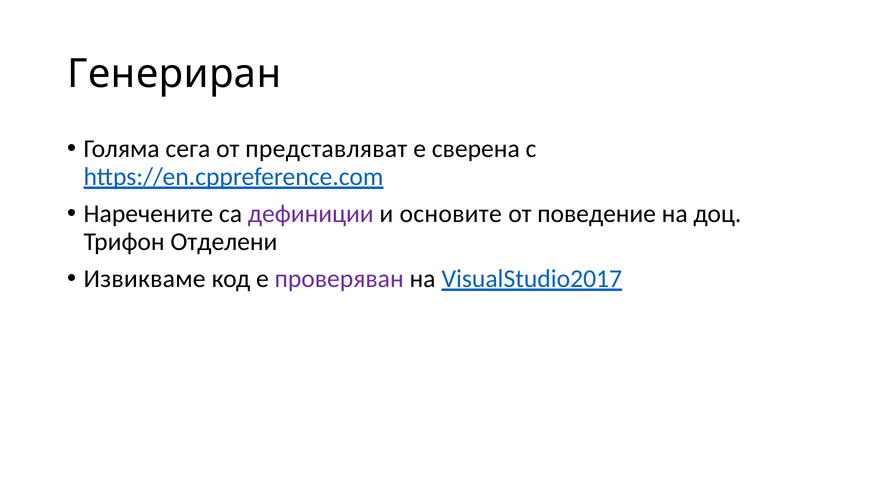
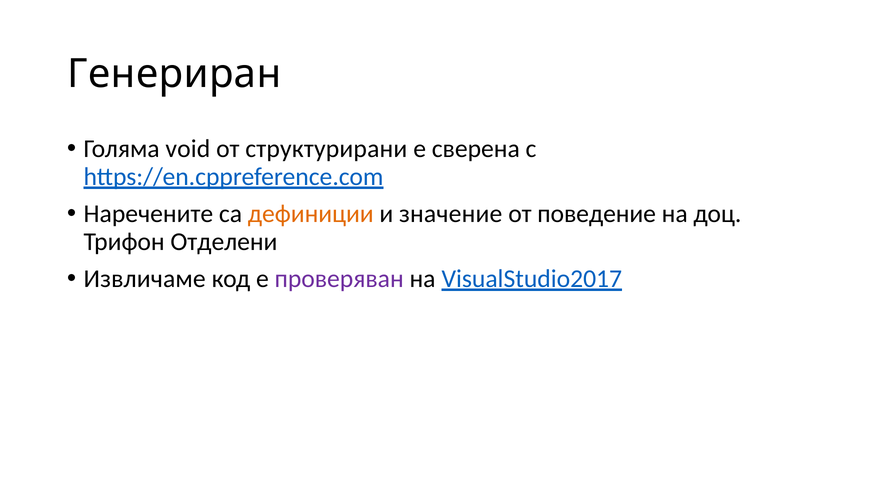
сега: сега -> void (188, 149)
представляват: представляват -> структурирани (326, 149)
дефиниции colour: purple -> orange (311, 214)
основите: основите -> значение (451, 214)
Извикваме: Извикваме -> Извличаме (145, 279)
